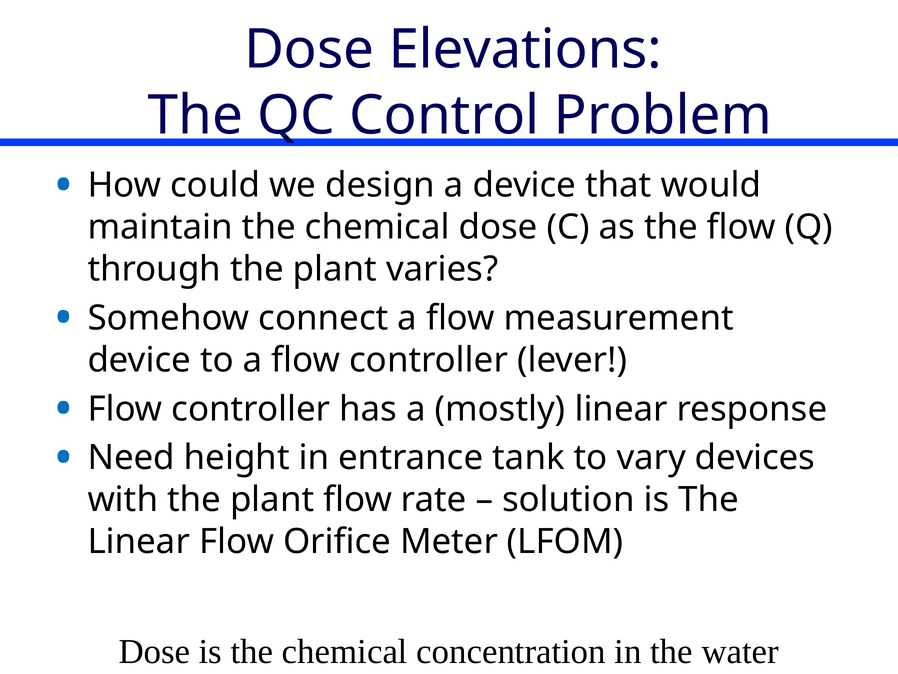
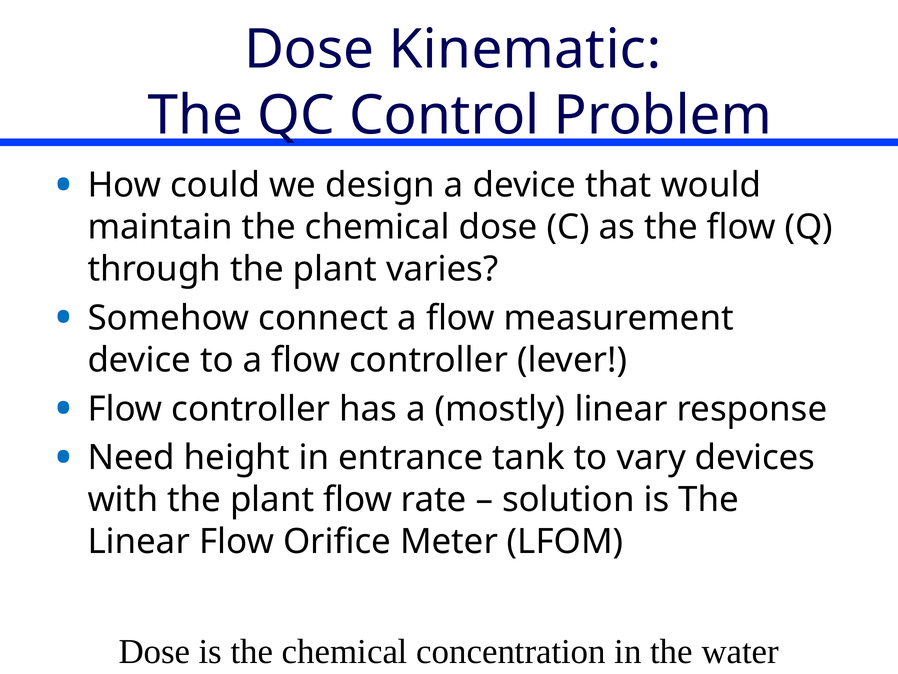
Elevations: Elevations -> Kinematic (525, 49)
